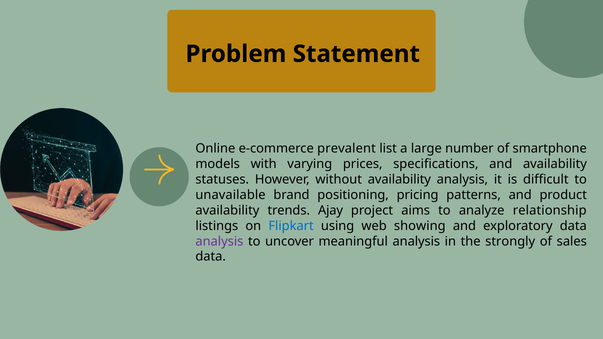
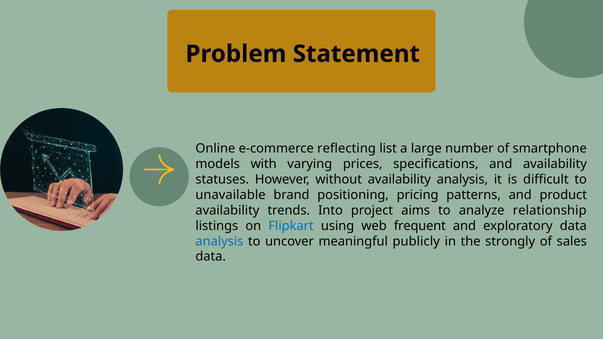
prevalent: prevalent -> reflecting (347, 149)
Ajay: Ajay -> Into (330, 210)
showing: showing -> frequent (420, 226)
analysis colour: purple -> blue (219, 241)
meaningful analysis: analysis -> publicly (416, 241)
